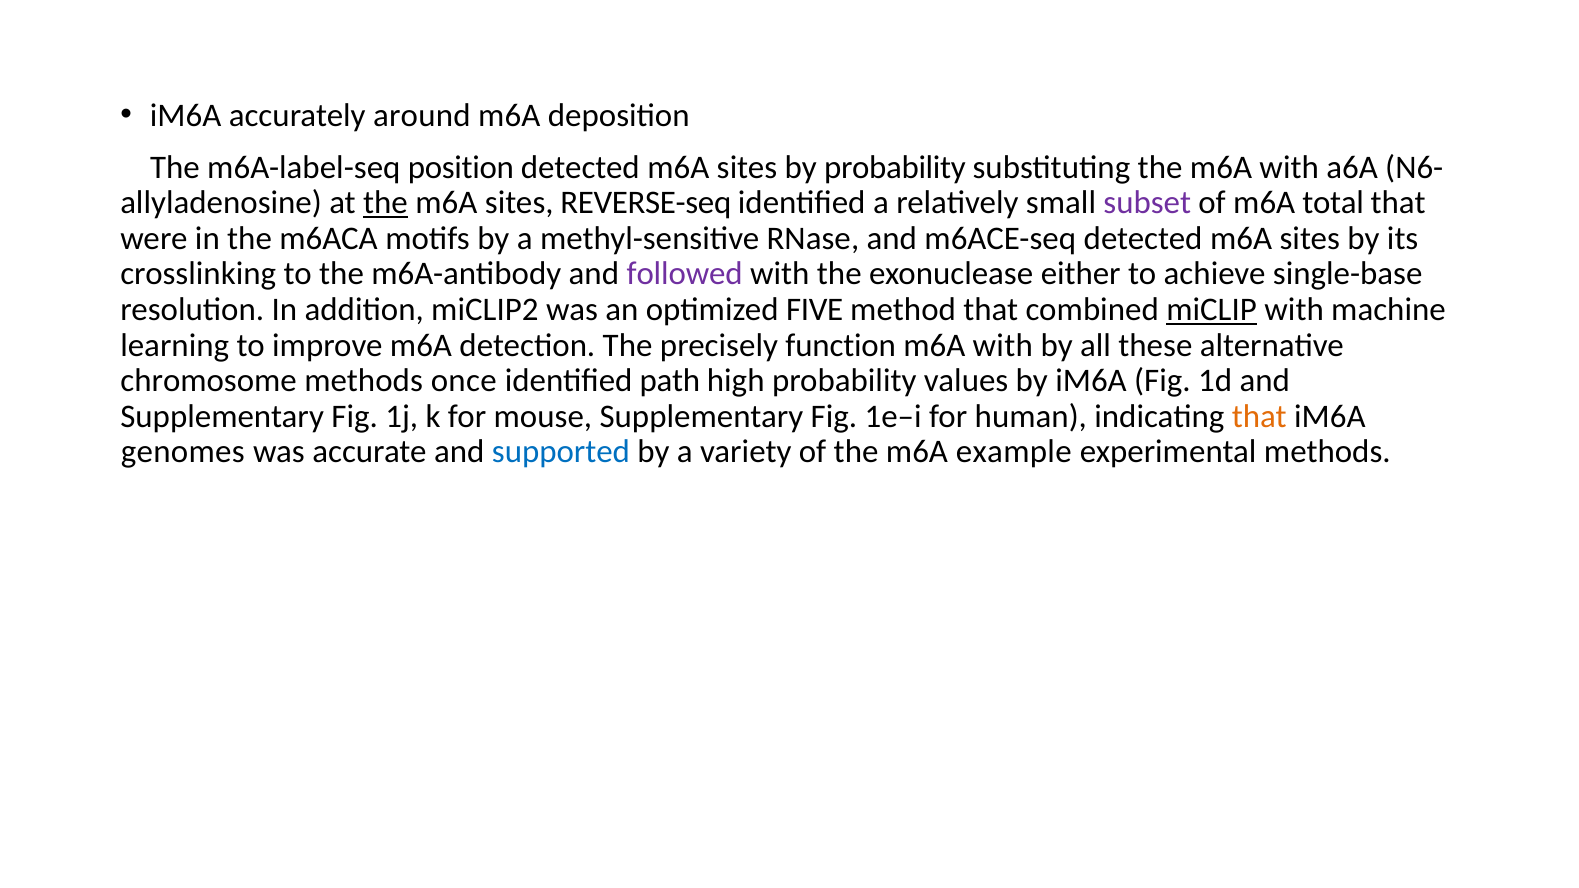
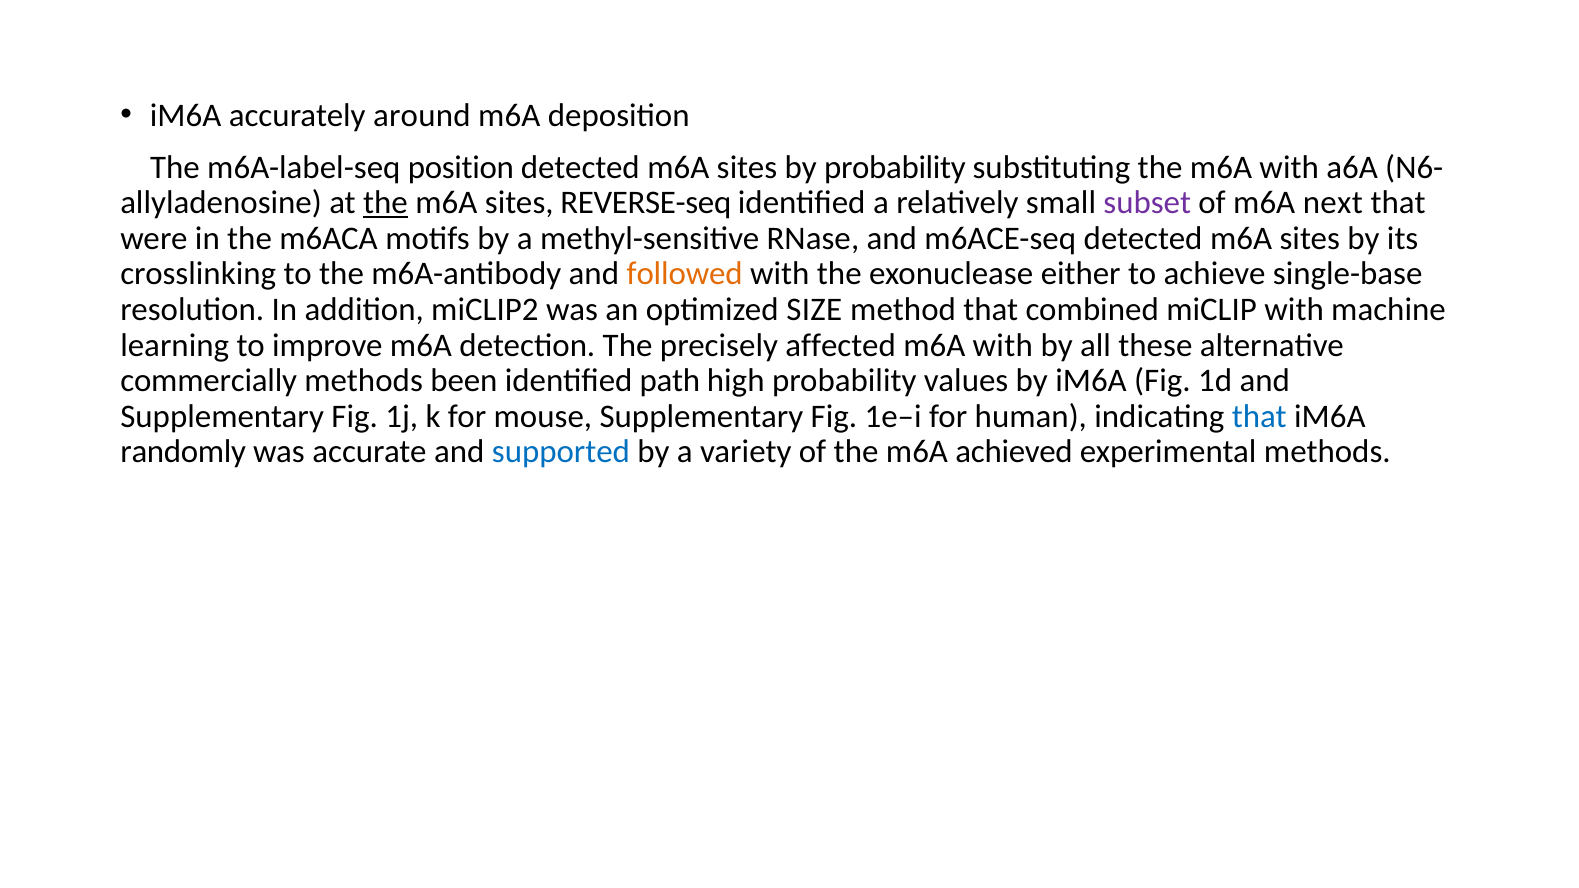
total: total -> next (1333, 203)
followed colour: purple -> orange (685, 274)
FIVE: FIVE -> SIZE (814, 310)
miCLIP underline: present -> none (1212, 310)
function: function -> affected (841, 345)
chromosome: chromosome -> commercially (209, 381)
once: once -> been (464, 381)
that colour: orange -> blue (1259, 416)
genomes: genomes -> randomly (183, 452)
example: example -> achieved (1014, 452)
